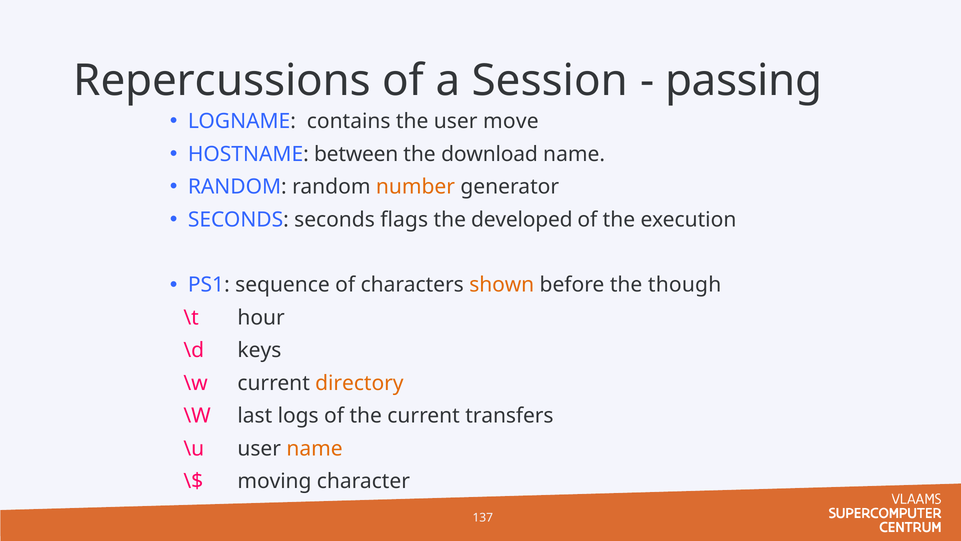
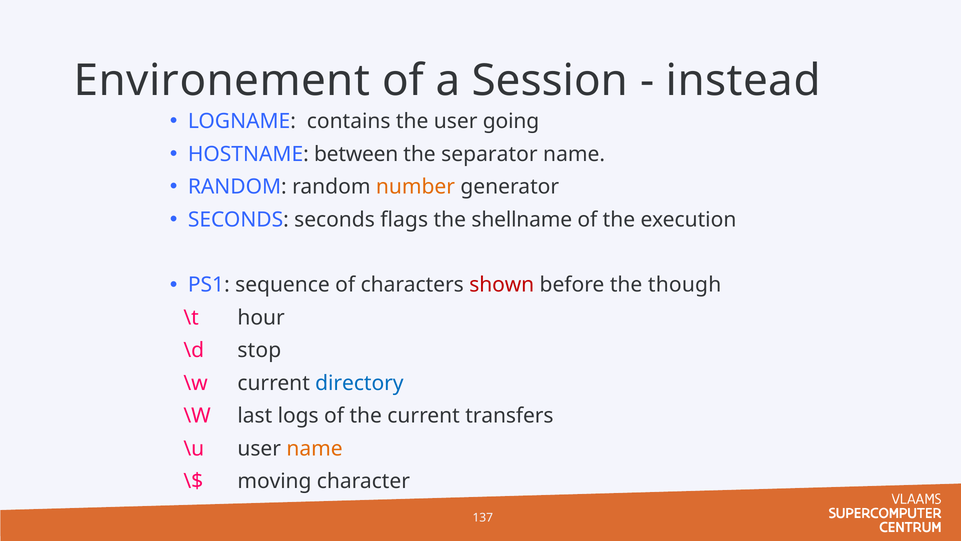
Repercussions: Repercussions -> Environement (222, 81)
passing: passing -> instead (743, 81)
move: move -> going (511, 121)
download: download -> separator (489, 154)
developed: developed -> shellname (522, 219)
shown colour: orange -> red (502, 285)
keys: keys -> stop (259, 350)
directory colour: orange -> blue (359, 383)
